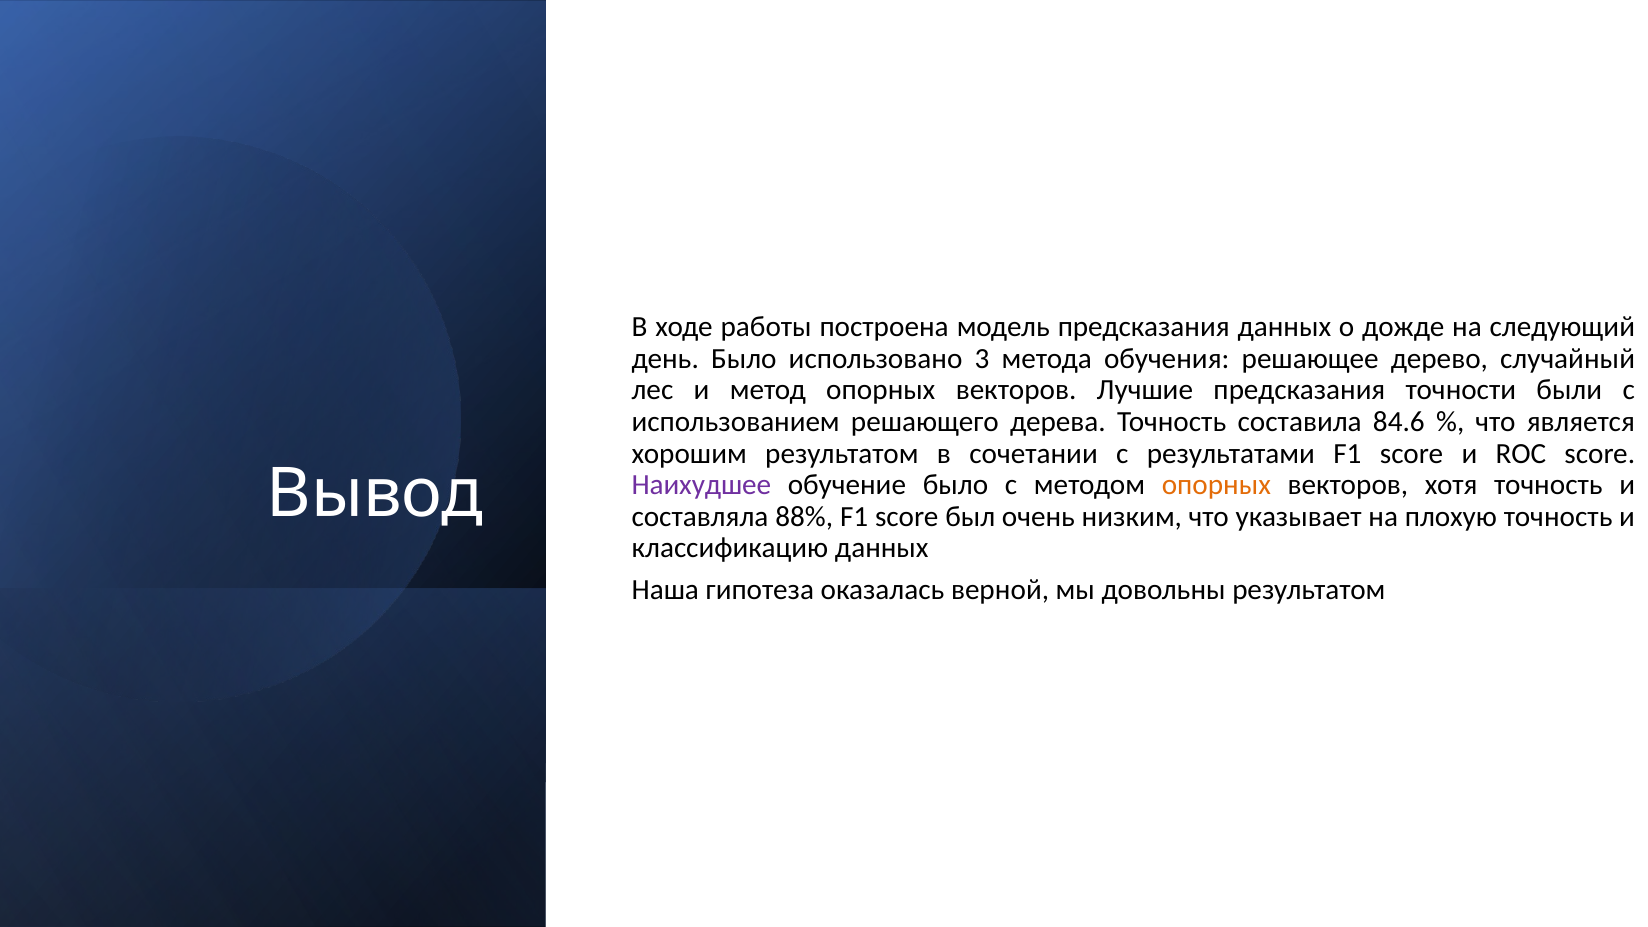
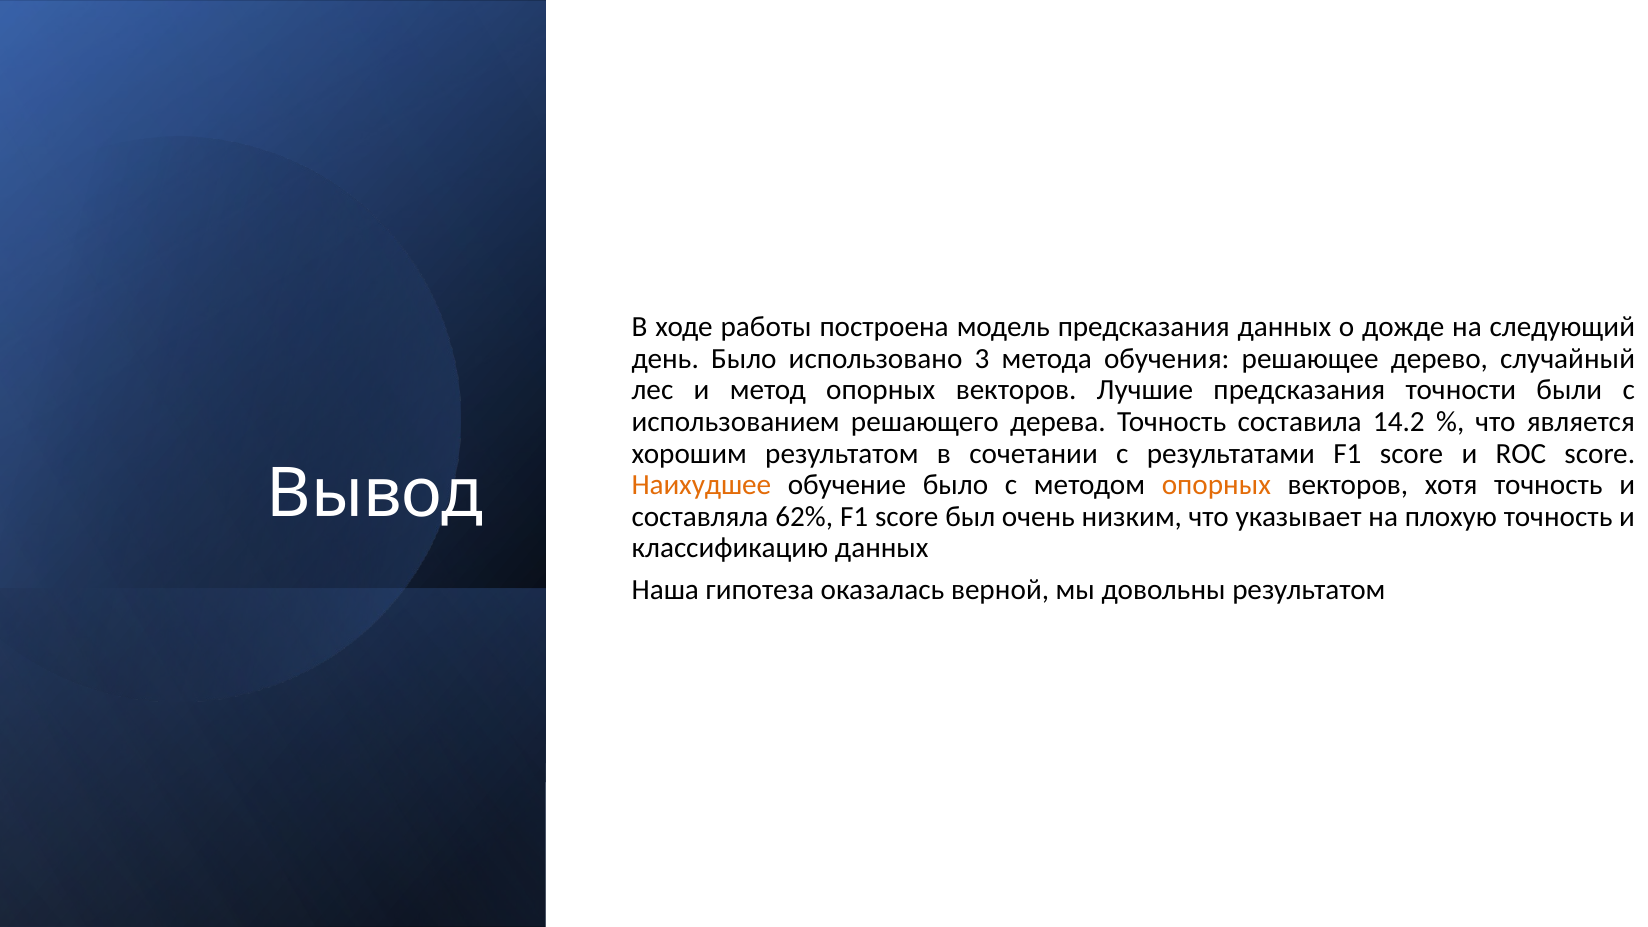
84.6: 84.6 -> 14.2 (1399, 422)
Наихудшее colour: purple -> orange (701, 485)
88%: 88% -> 62% (804, 517)
